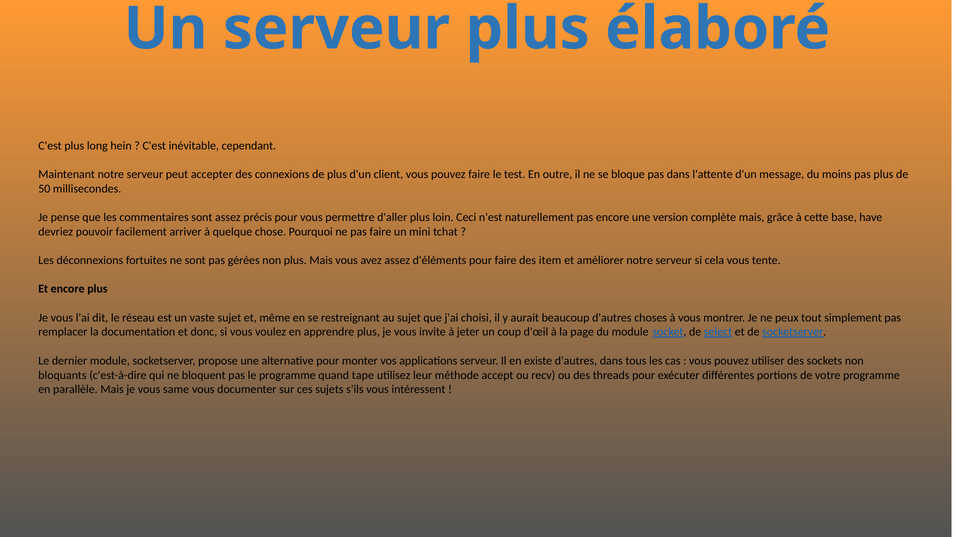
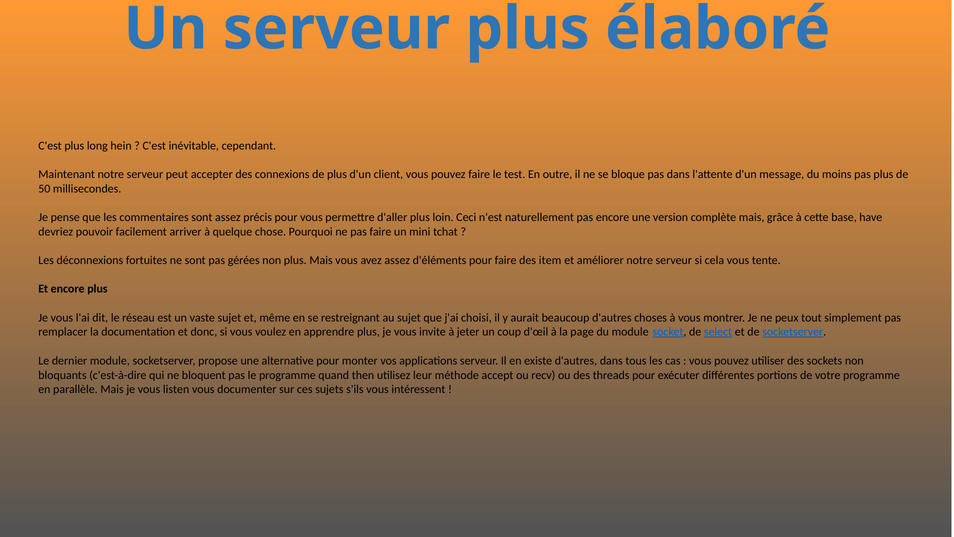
tape: tape -> then (363, 375)
same: same -> listen (176, 389)
